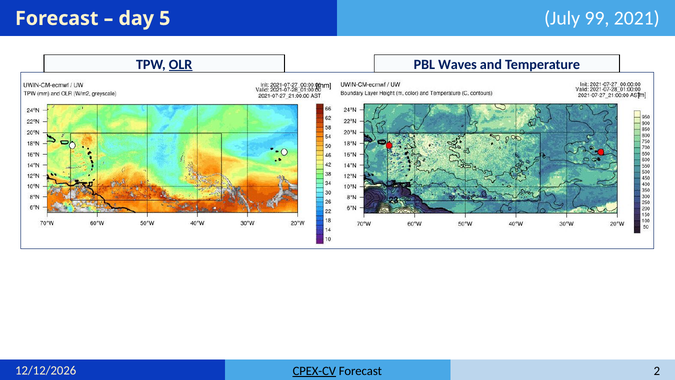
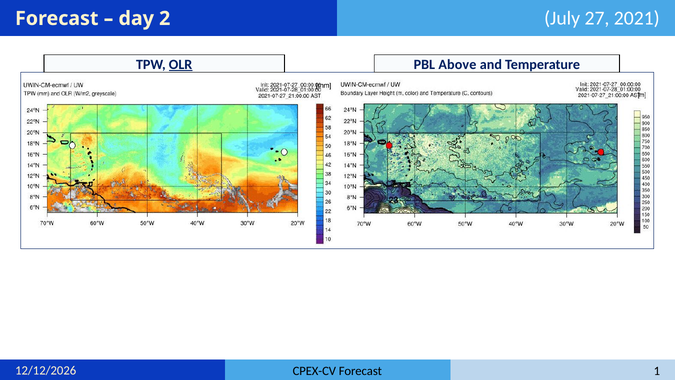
5: 5 -> 2 (165, 18)
99: 99 -> 27 (597, 18)
Waves: Waves -> Above (457, 64)
CPEX-CV underline: present -> none (314, 371)
2: 2 -> 1 (657, 371)
